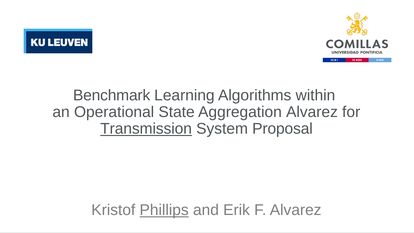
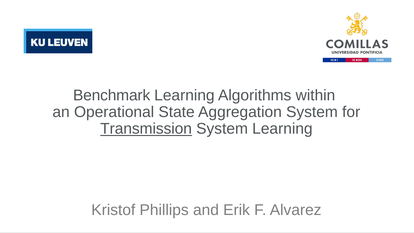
Aggregation Alvarez: Alvarez -> System (312, 112)
System Proposal: Proposal -> Learning (282, 129)
Phillips underline: present -> none (164, 210)
